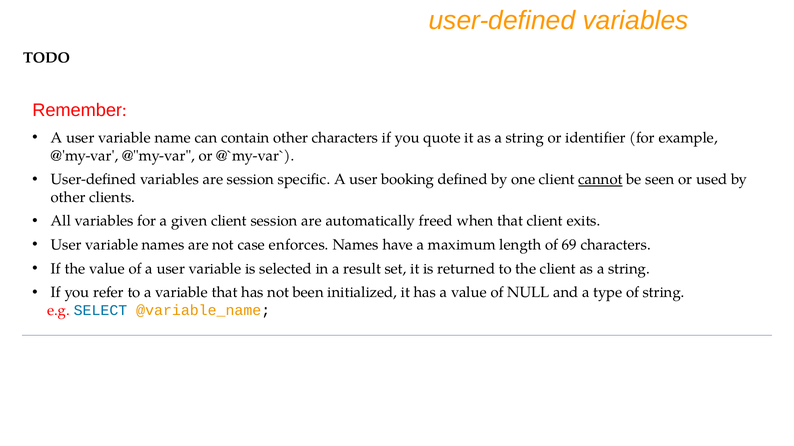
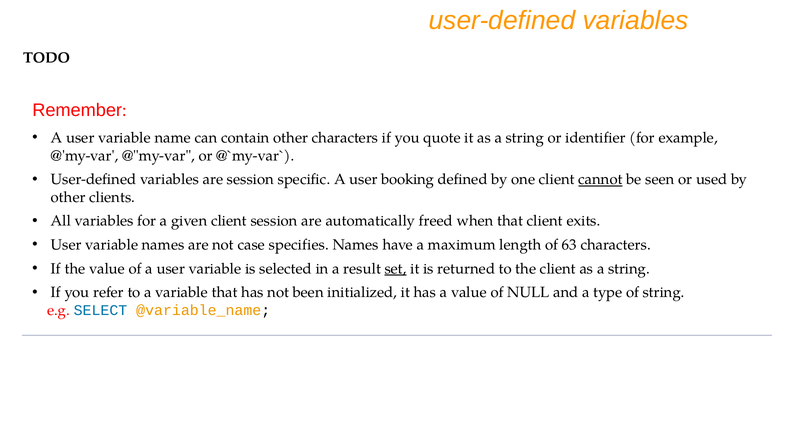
enforces: enforces -> specifies (299, 245)
69: 69 -> 63 (569, 245)
set underline: none -> present (396, 269)
